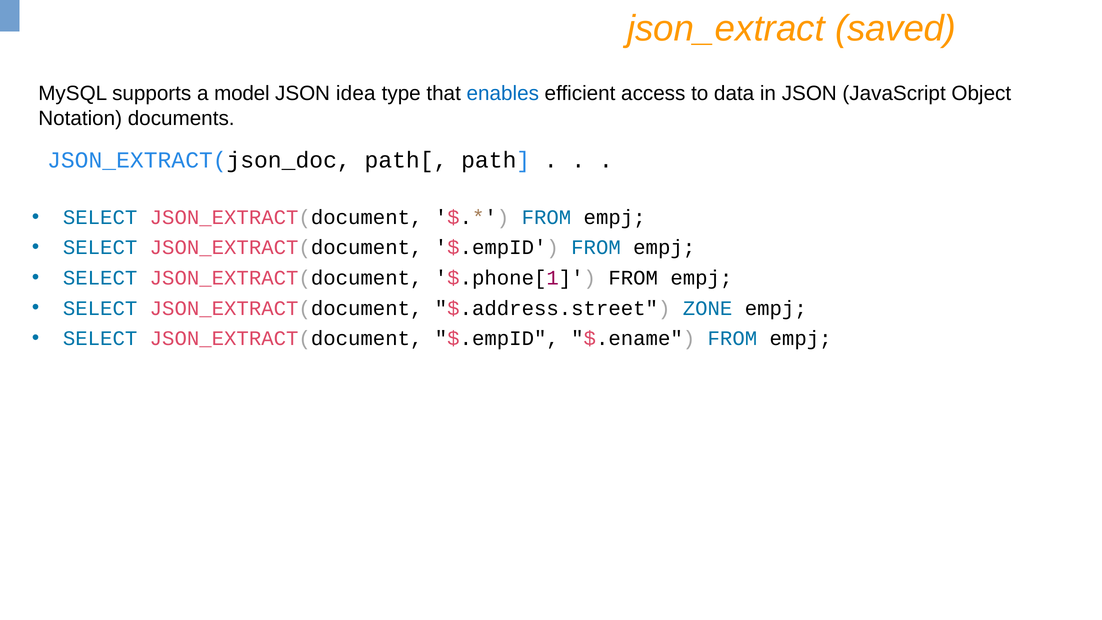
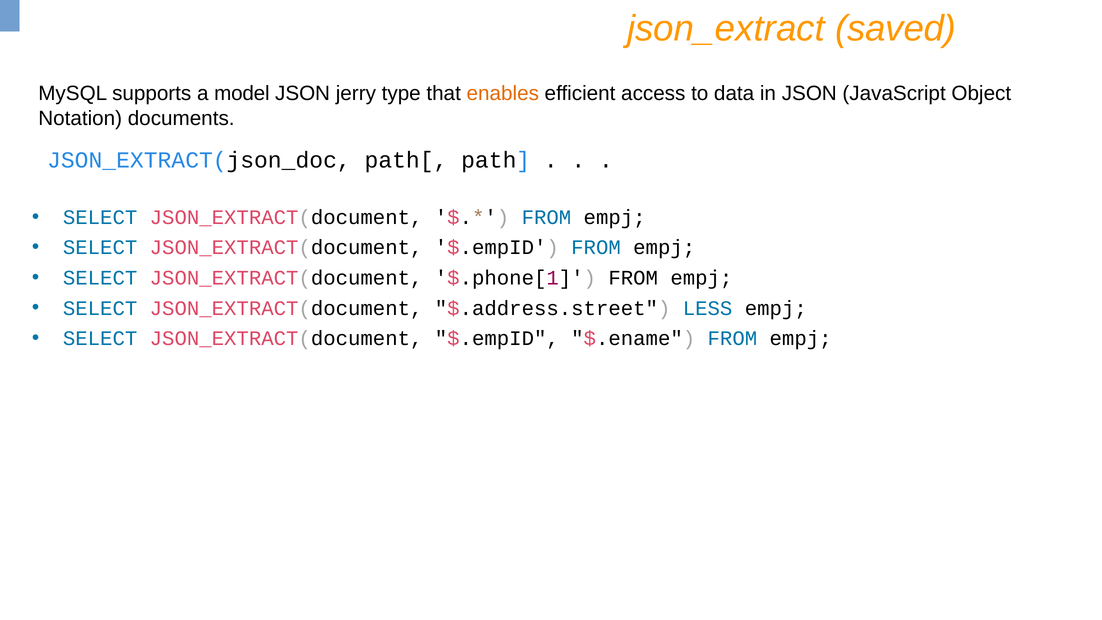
idea: idea -> jerry (356, 94)
enables colour: blue -> orange (503, 94)
ZONE: ZONE -> LESS (708, 308)
